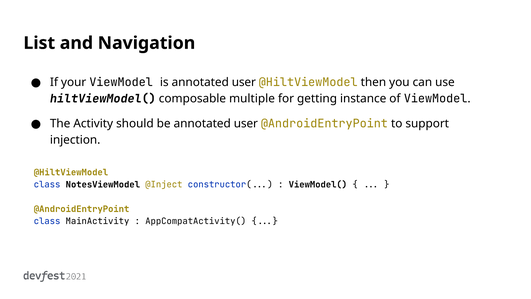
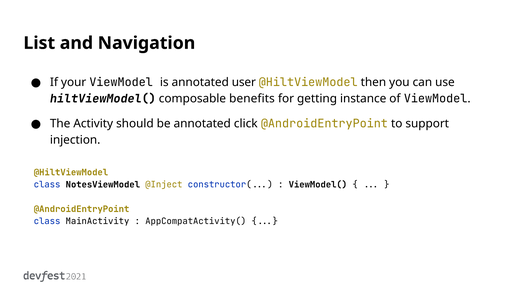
multiple: multiple -> benefits (252, 99)
be annotated user: user -> click (246, 124)
